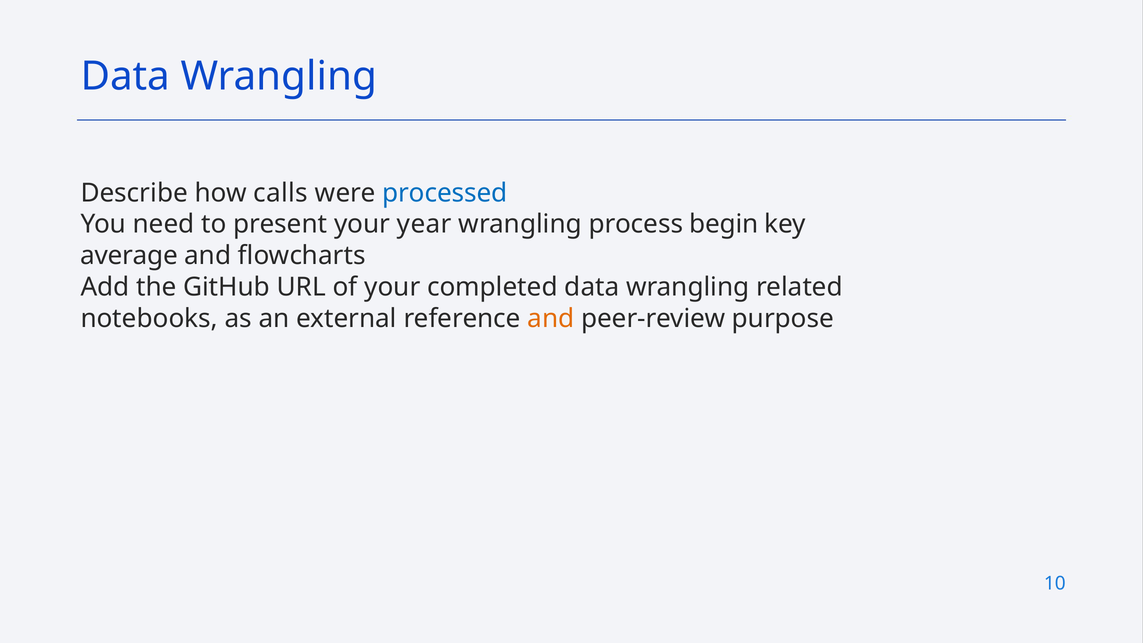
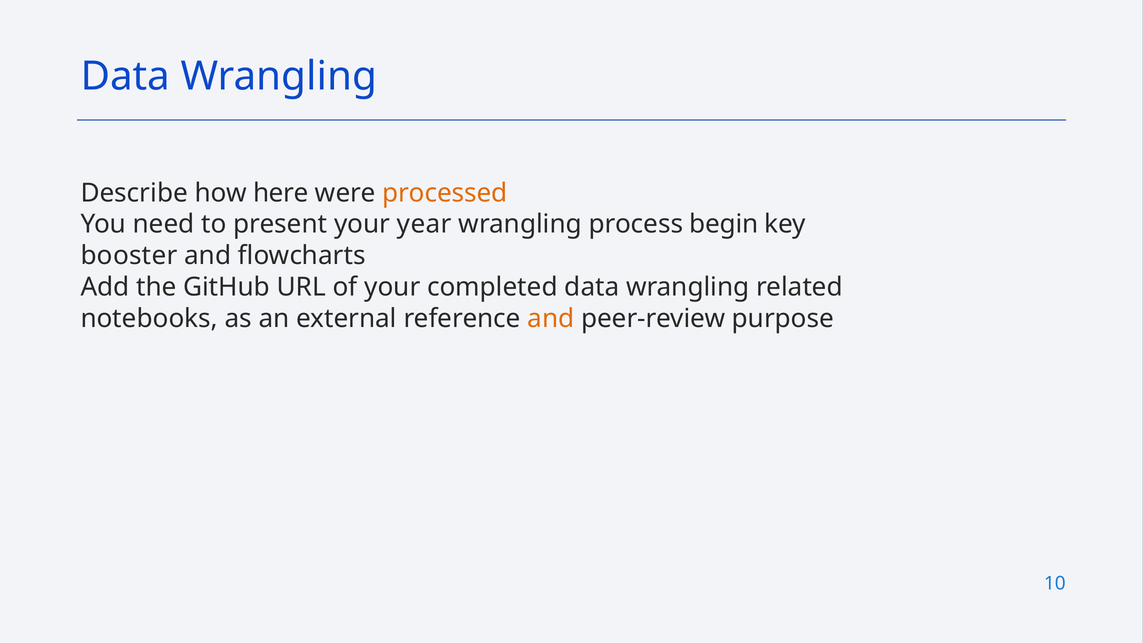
calls: calls -> here (281, 193)
processed colour: blue -> orange (445, 193)
average: average -> booster (129, 256)
